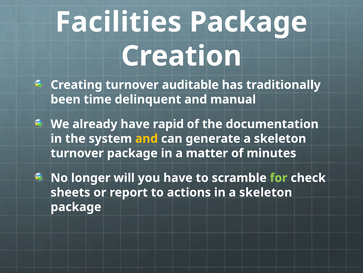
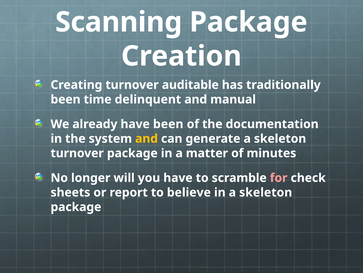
Facilities: Facilities -> Scanning (119, 22)
have rapid: rapid -> been (168, 124)
for colour: light green -> pink (279, 177)
actions: actions -> believe (189, 192)
